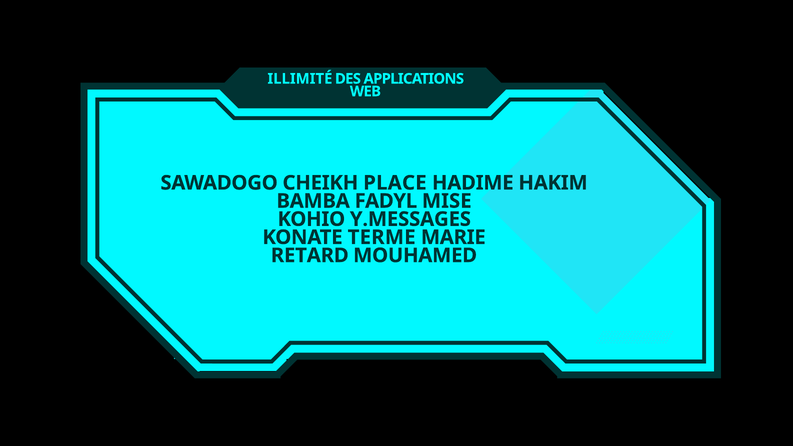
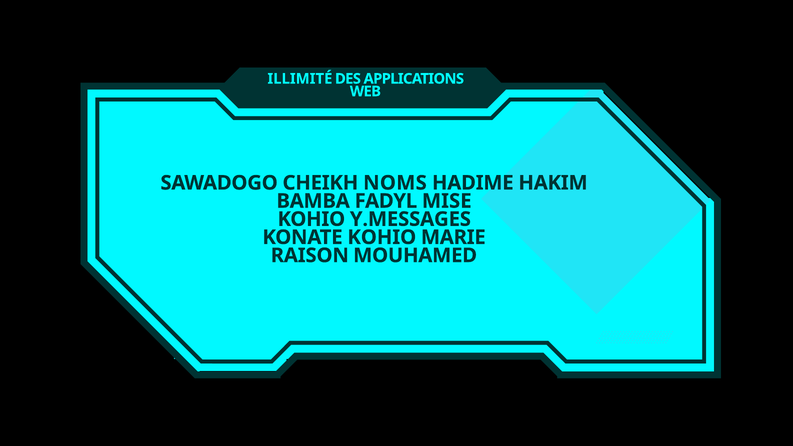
PLACE: PLACE -> NOMS (395, 183)
KONATE TERME: TERME -> KOHIO (382, 237)
RETARD: RETARD -> RAISON (310, 255)
